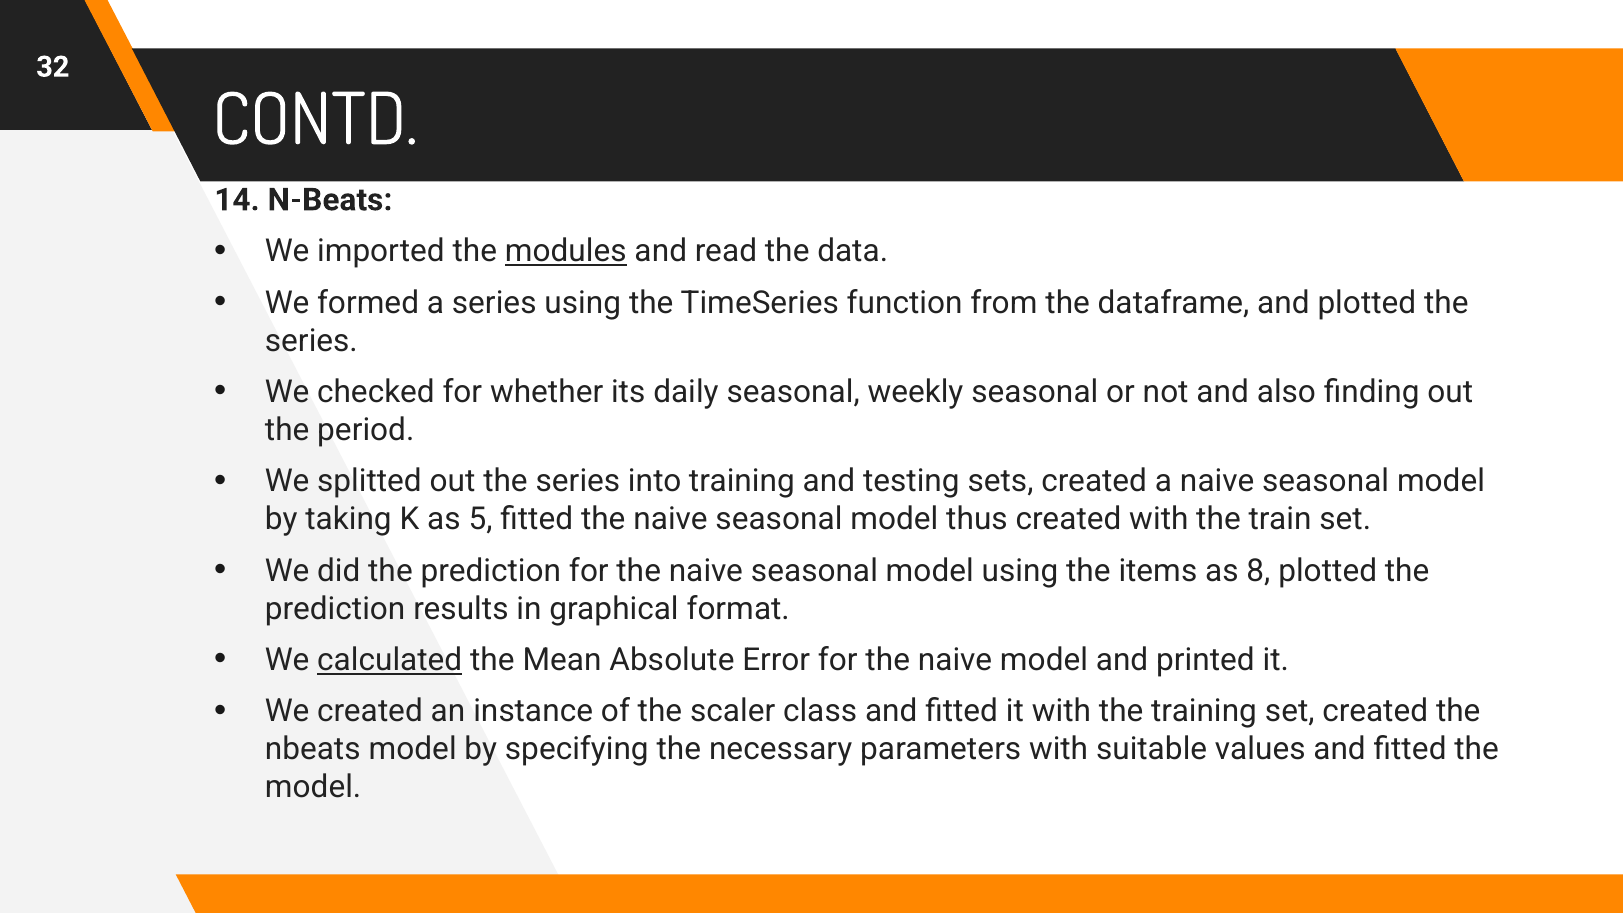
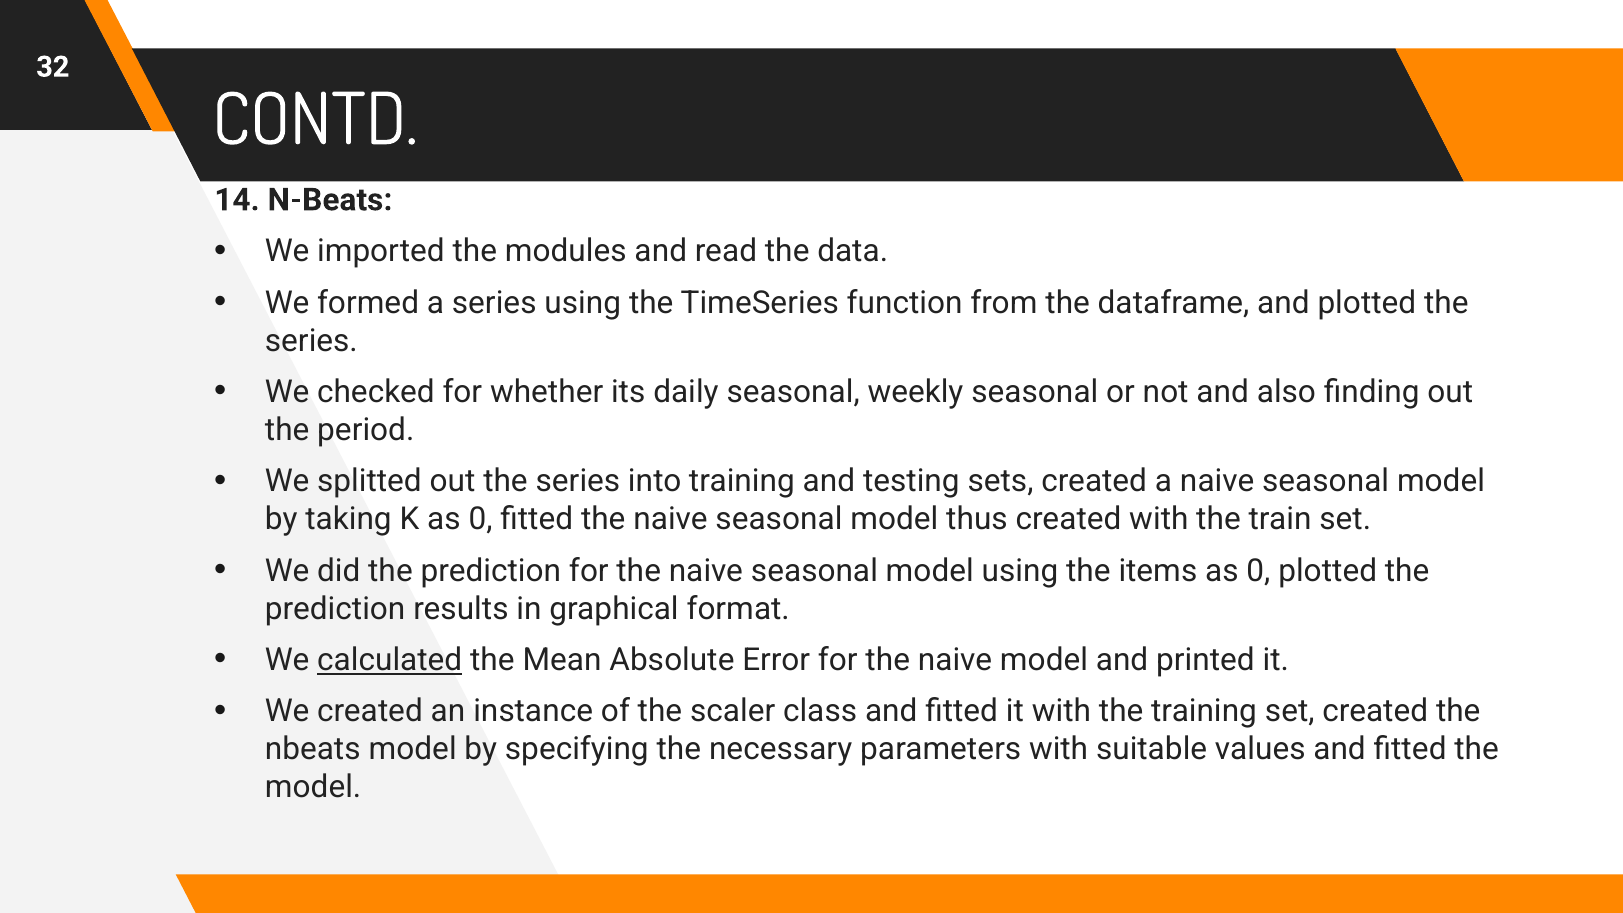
modules underline: present -> none (566, 251)
K as 5: 5 -> 0 (480, 519)
items as 8: 8 -> 0 (1258, 571)
